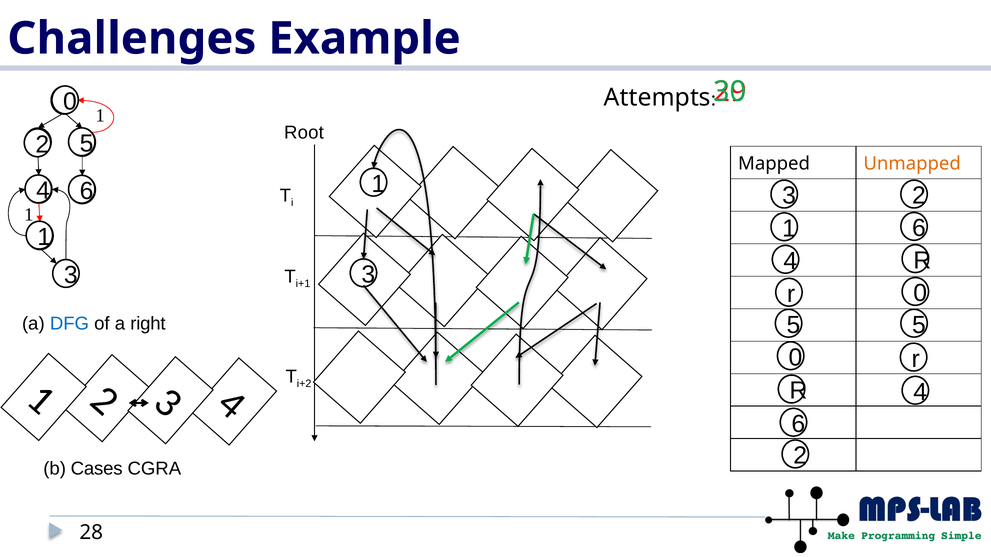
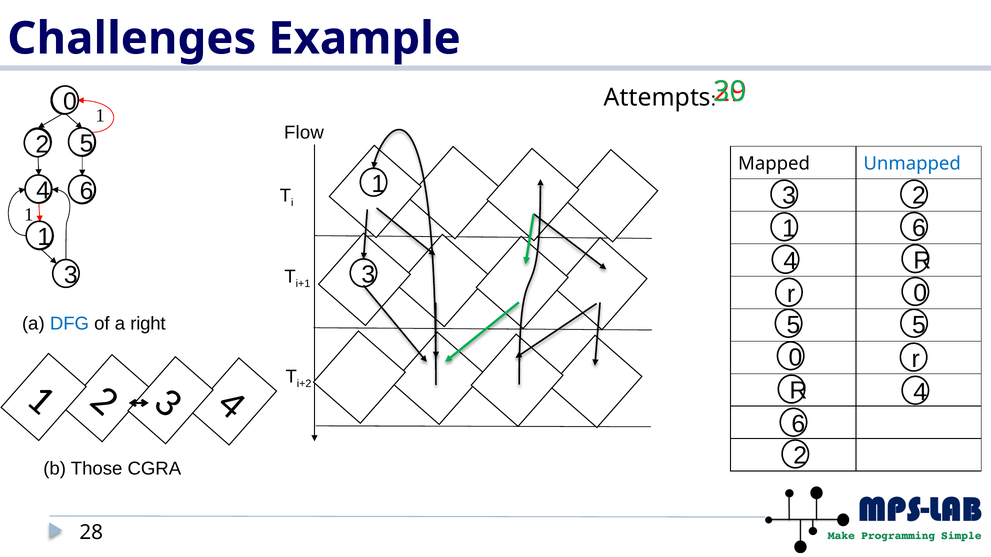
Root: Root -> Flow (304, 132)
Unmapped colour: orange -> blue (912, 164)
Cases: Cases -> Those (97, 469)
